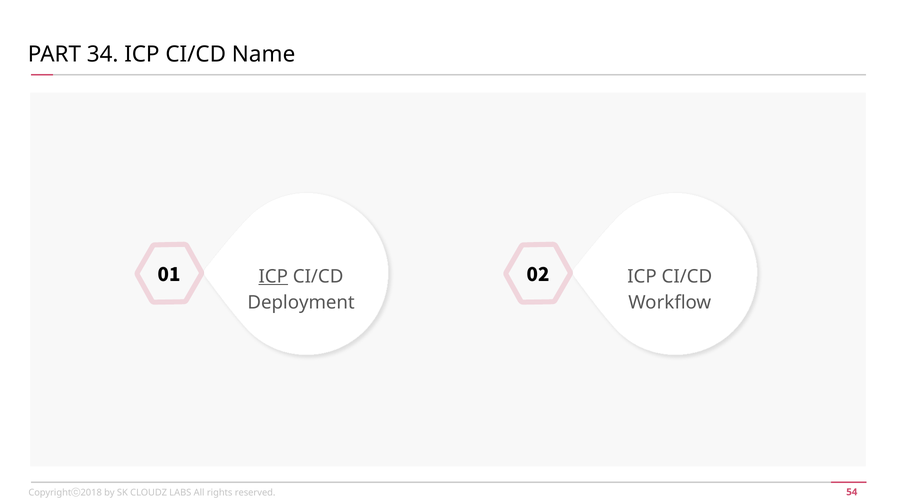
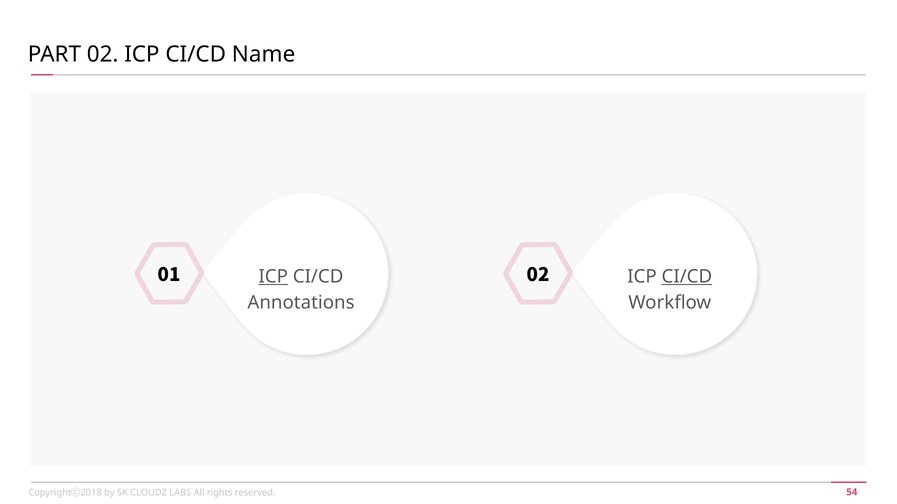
PART 34: 34 -> 02 (103, 54)
CI/CD underline: none -> present (687, 277)
Deployment: Deployment -> Annotations (301, 303)
